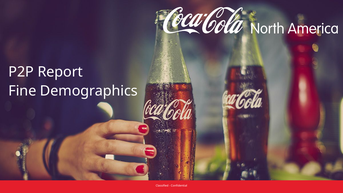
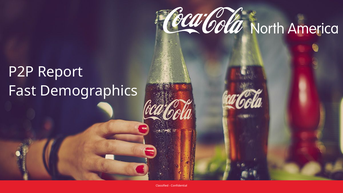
Fine: Fine -> Fast (22, 91)
